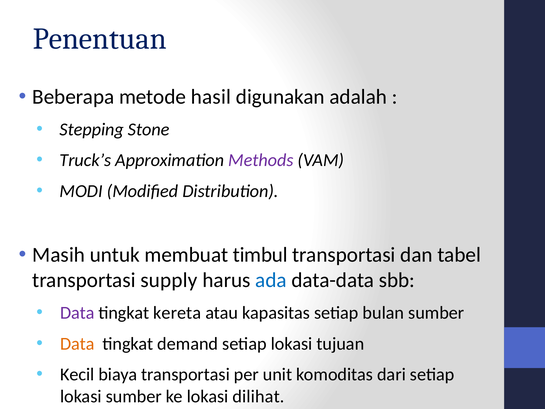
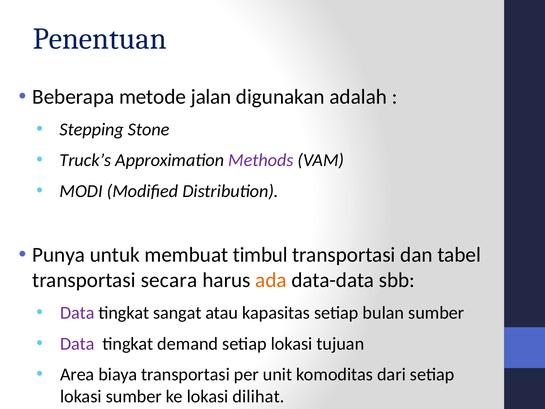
hasil: hasil -> jalan (211, 97)
Masih: Masih -> Punya (59, 255)
supply: supply -> secara (169, 280)
ada colour: blue -> orange (271, 280)
kereta: kereta -> sangat (177, 313)
Data colour: orange -> purple (77, 343)
Kecil: Kecil -> Area (77, 374)
